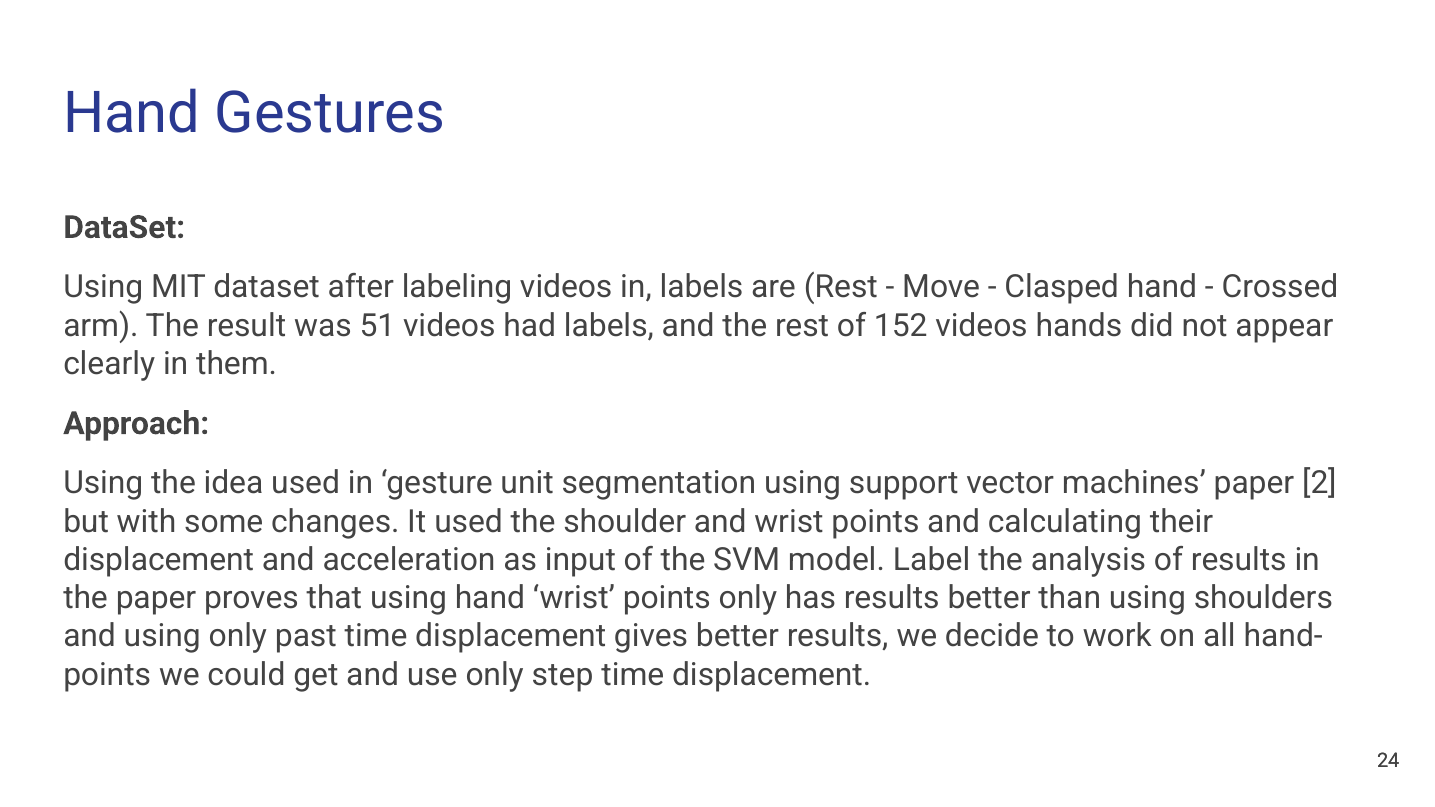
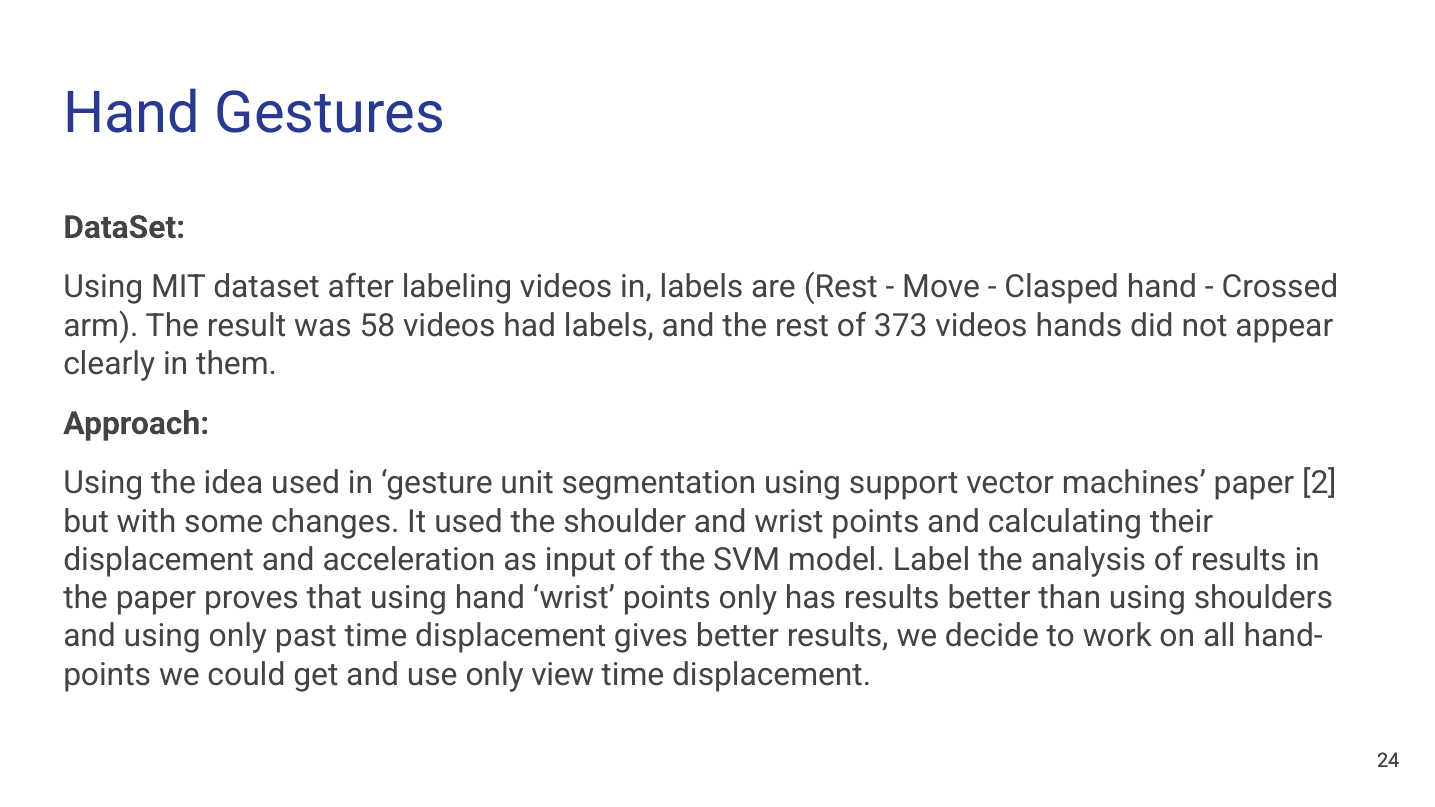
51: 51 -> 58 (377, 326)
152: 152 -> 373 (901, 326)
step: step -> view (563, 675)
